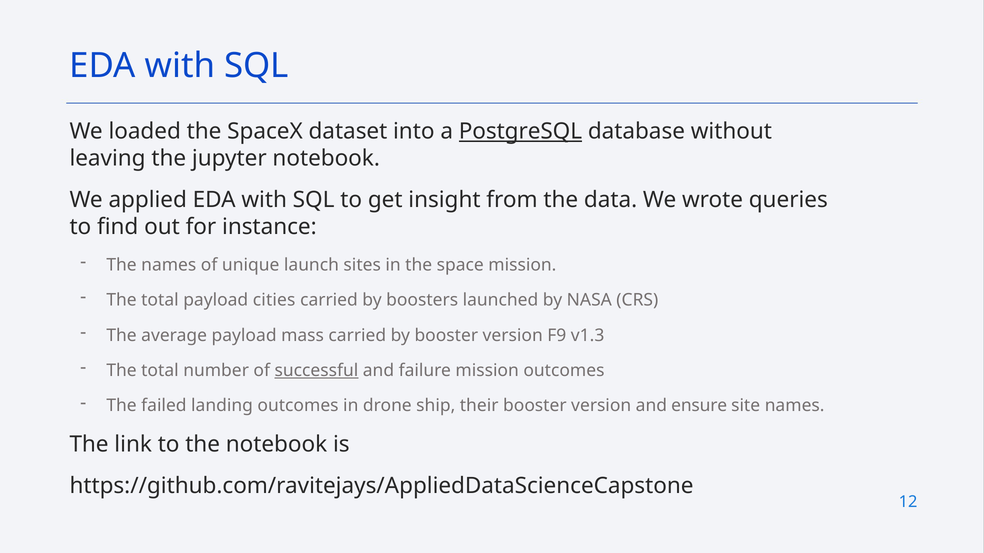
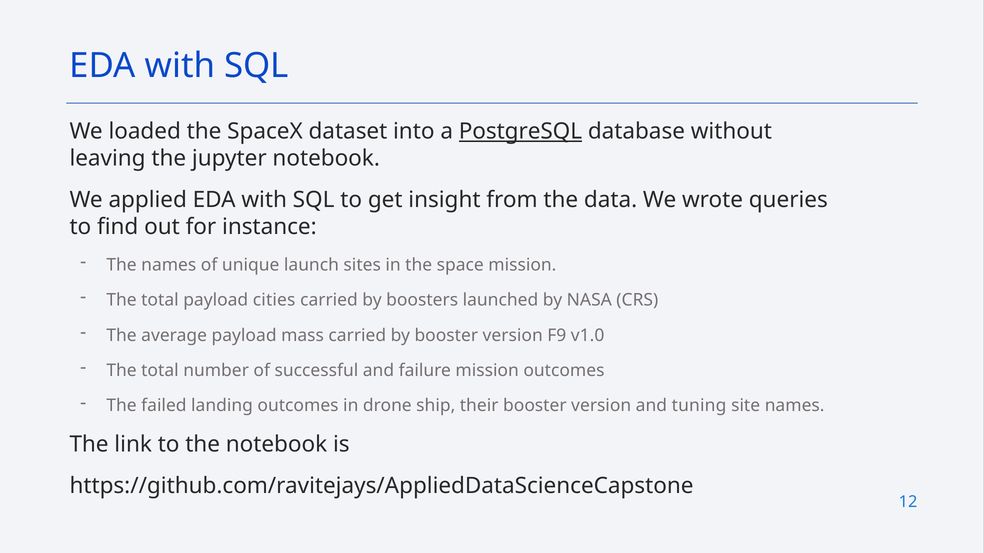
v1.3: v1.3 -> v1.0 (588, 336)
successful underline: present -> none (316, 371)
ensure: ensure -> tuning (699, 406)
